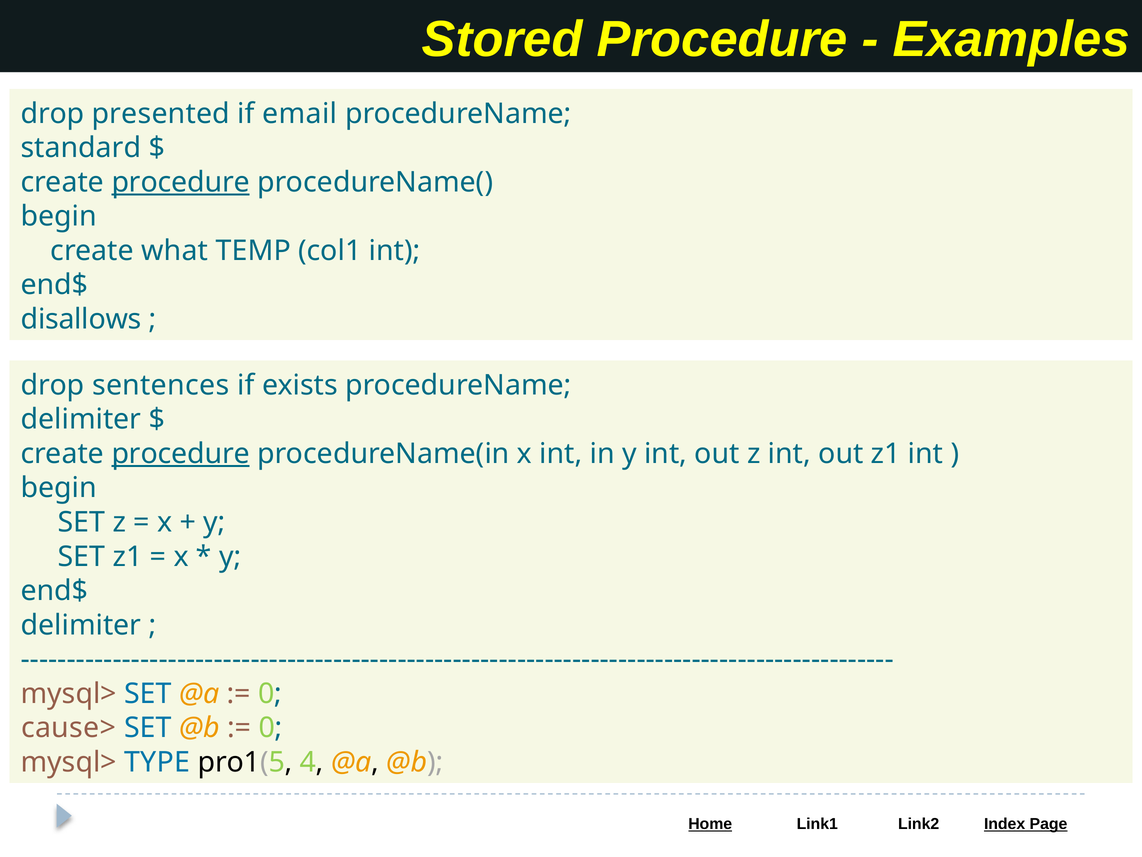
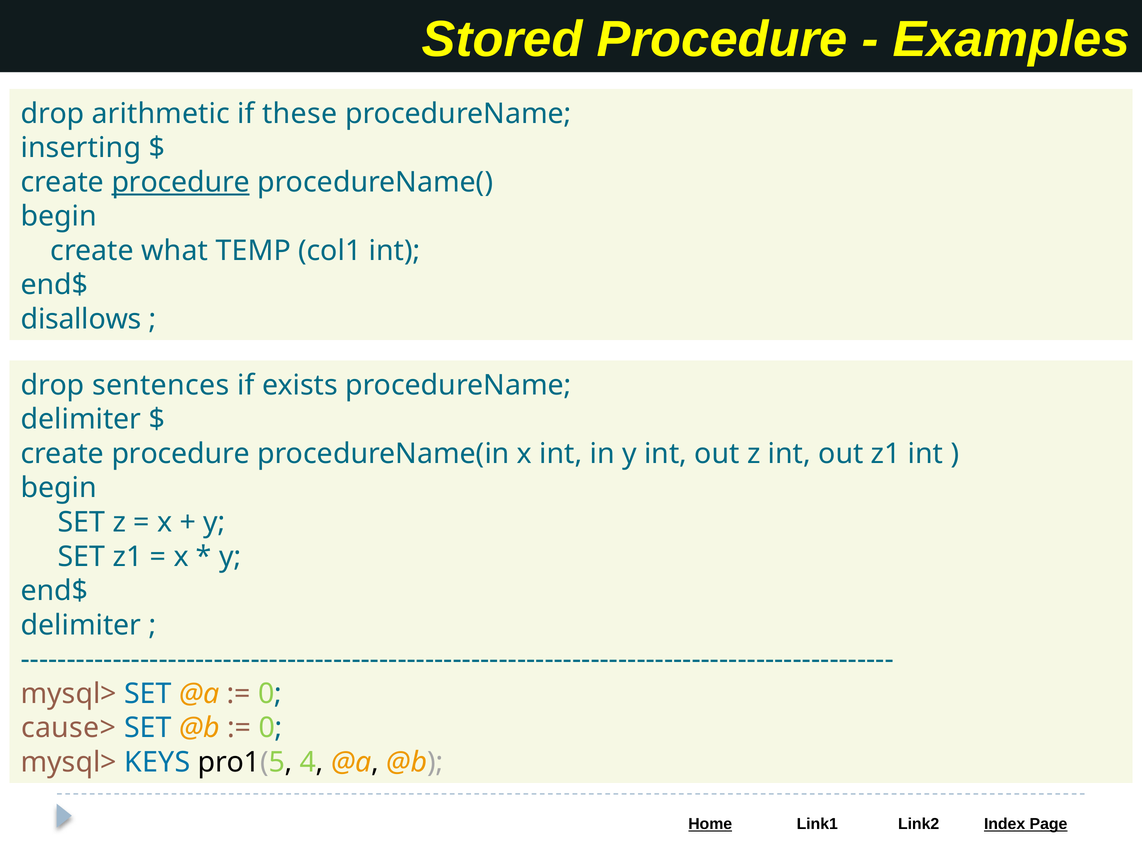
presented: presented -> arithmetic (161, 114)
email: email -> these (300, 114)
standard: standard -> inserting (81, 148)
procedure underline: present -> none (181, 453)
TYPE: TYPE -> KEYS (157, 762)
